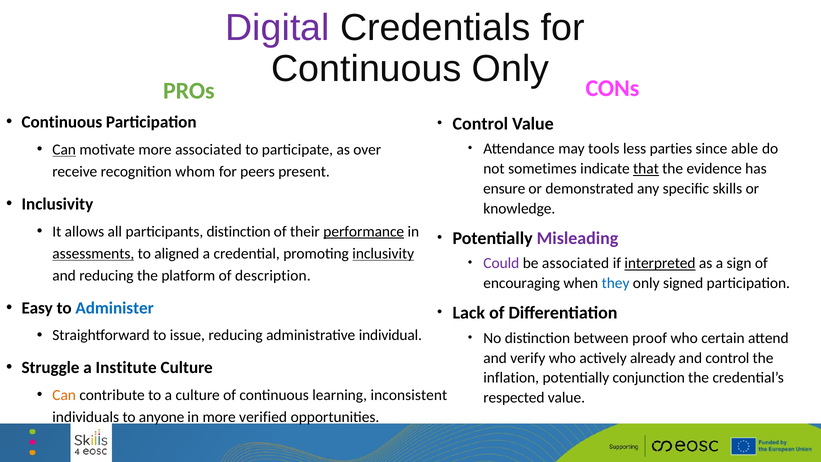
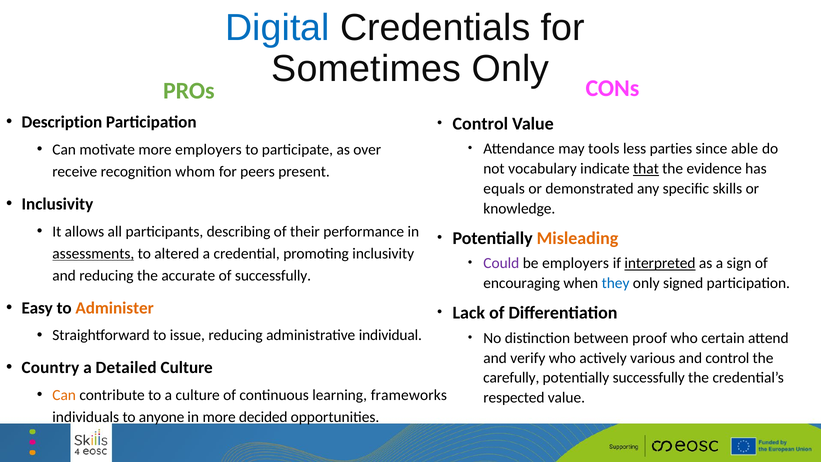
Digital colour: purple -> blue (277, 28)
Continuous: Continuous -> Sometimes (366, 69)
Continuous: Continuous -> Description (62, 122)
Can underline: present -> none (64, 150)
more associated: associated -> employers (208, 150)
sometimes: sometimes -> vocabulary (542, 169)
ensure: ensure -> equals (504, 189)
participants distinction: distinction -> describing (239, 231)
performance underline: present -> none (364, 231)
Misleading colour: purple -> orange (578, 238)
aligned: aligned -> altered (177, 254)
inclusivity underline: present -> none (383, 254)
be associated: associated -> employers (576, 263)
platform: platform -> accurate (188, 276)
of description: description -> successfully (273, 276)
Administer colour: blue -> orange (115, 308)
already: already -> various (653, 358)
Struggle: Struggle -> Country (50, 368)
Institute: Institute -> Detailed (126, 368)
inflation: inflation -> carefully (511, 378)
potentially conjunction: conjunction -> successfully (649, 378)
inconsistent: inconsistent -> frameworks (409, 395)
verified: verified -> decided (263, 417)
